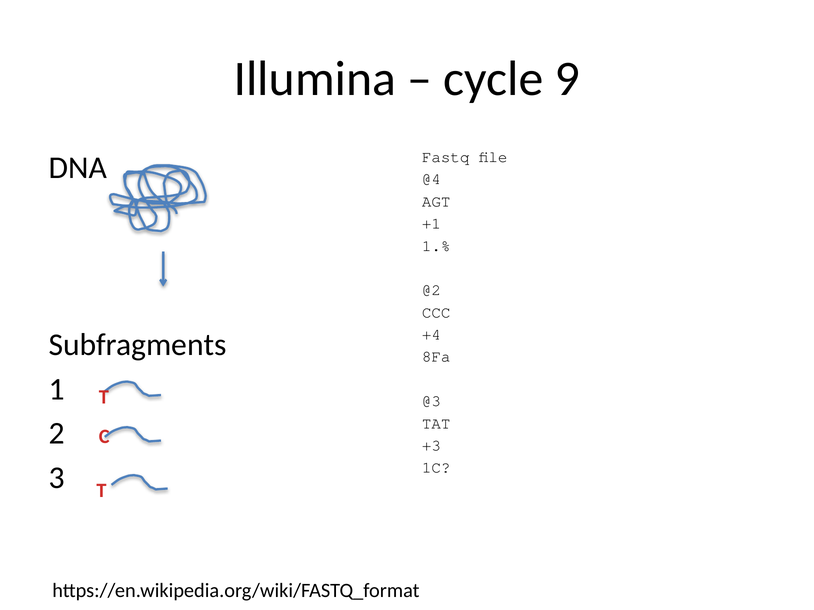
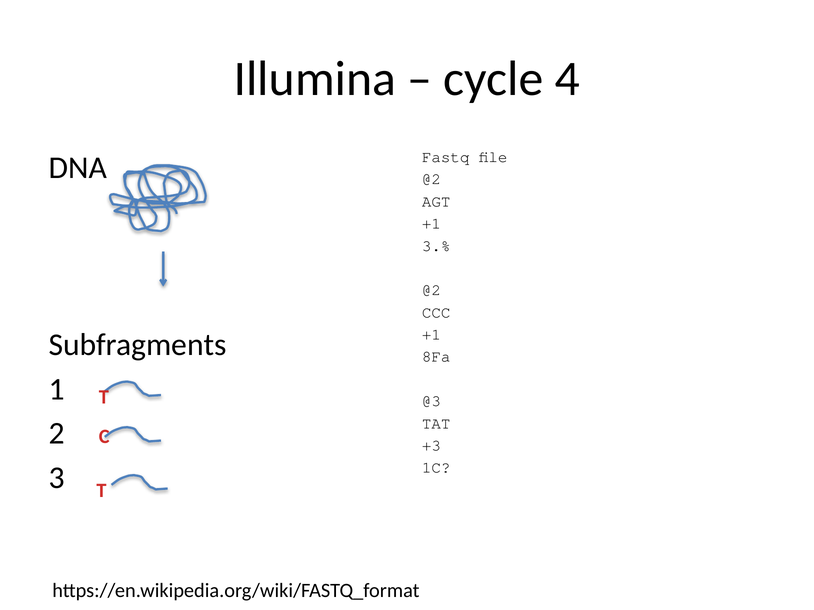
9: 9 -> 4 (567, 79)
@4: @4 -> @2 (431, 179)
1.%: 1.% -> 3.% (436, 246)
+4: +4 -> +1 (431, 335)
